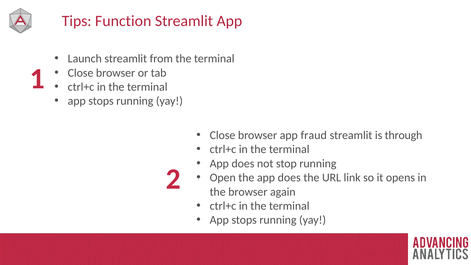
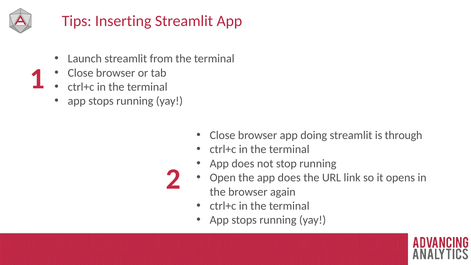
Function: Function -> Inserting (123, 21)
fraud: fraud -> doing (314, 135)
